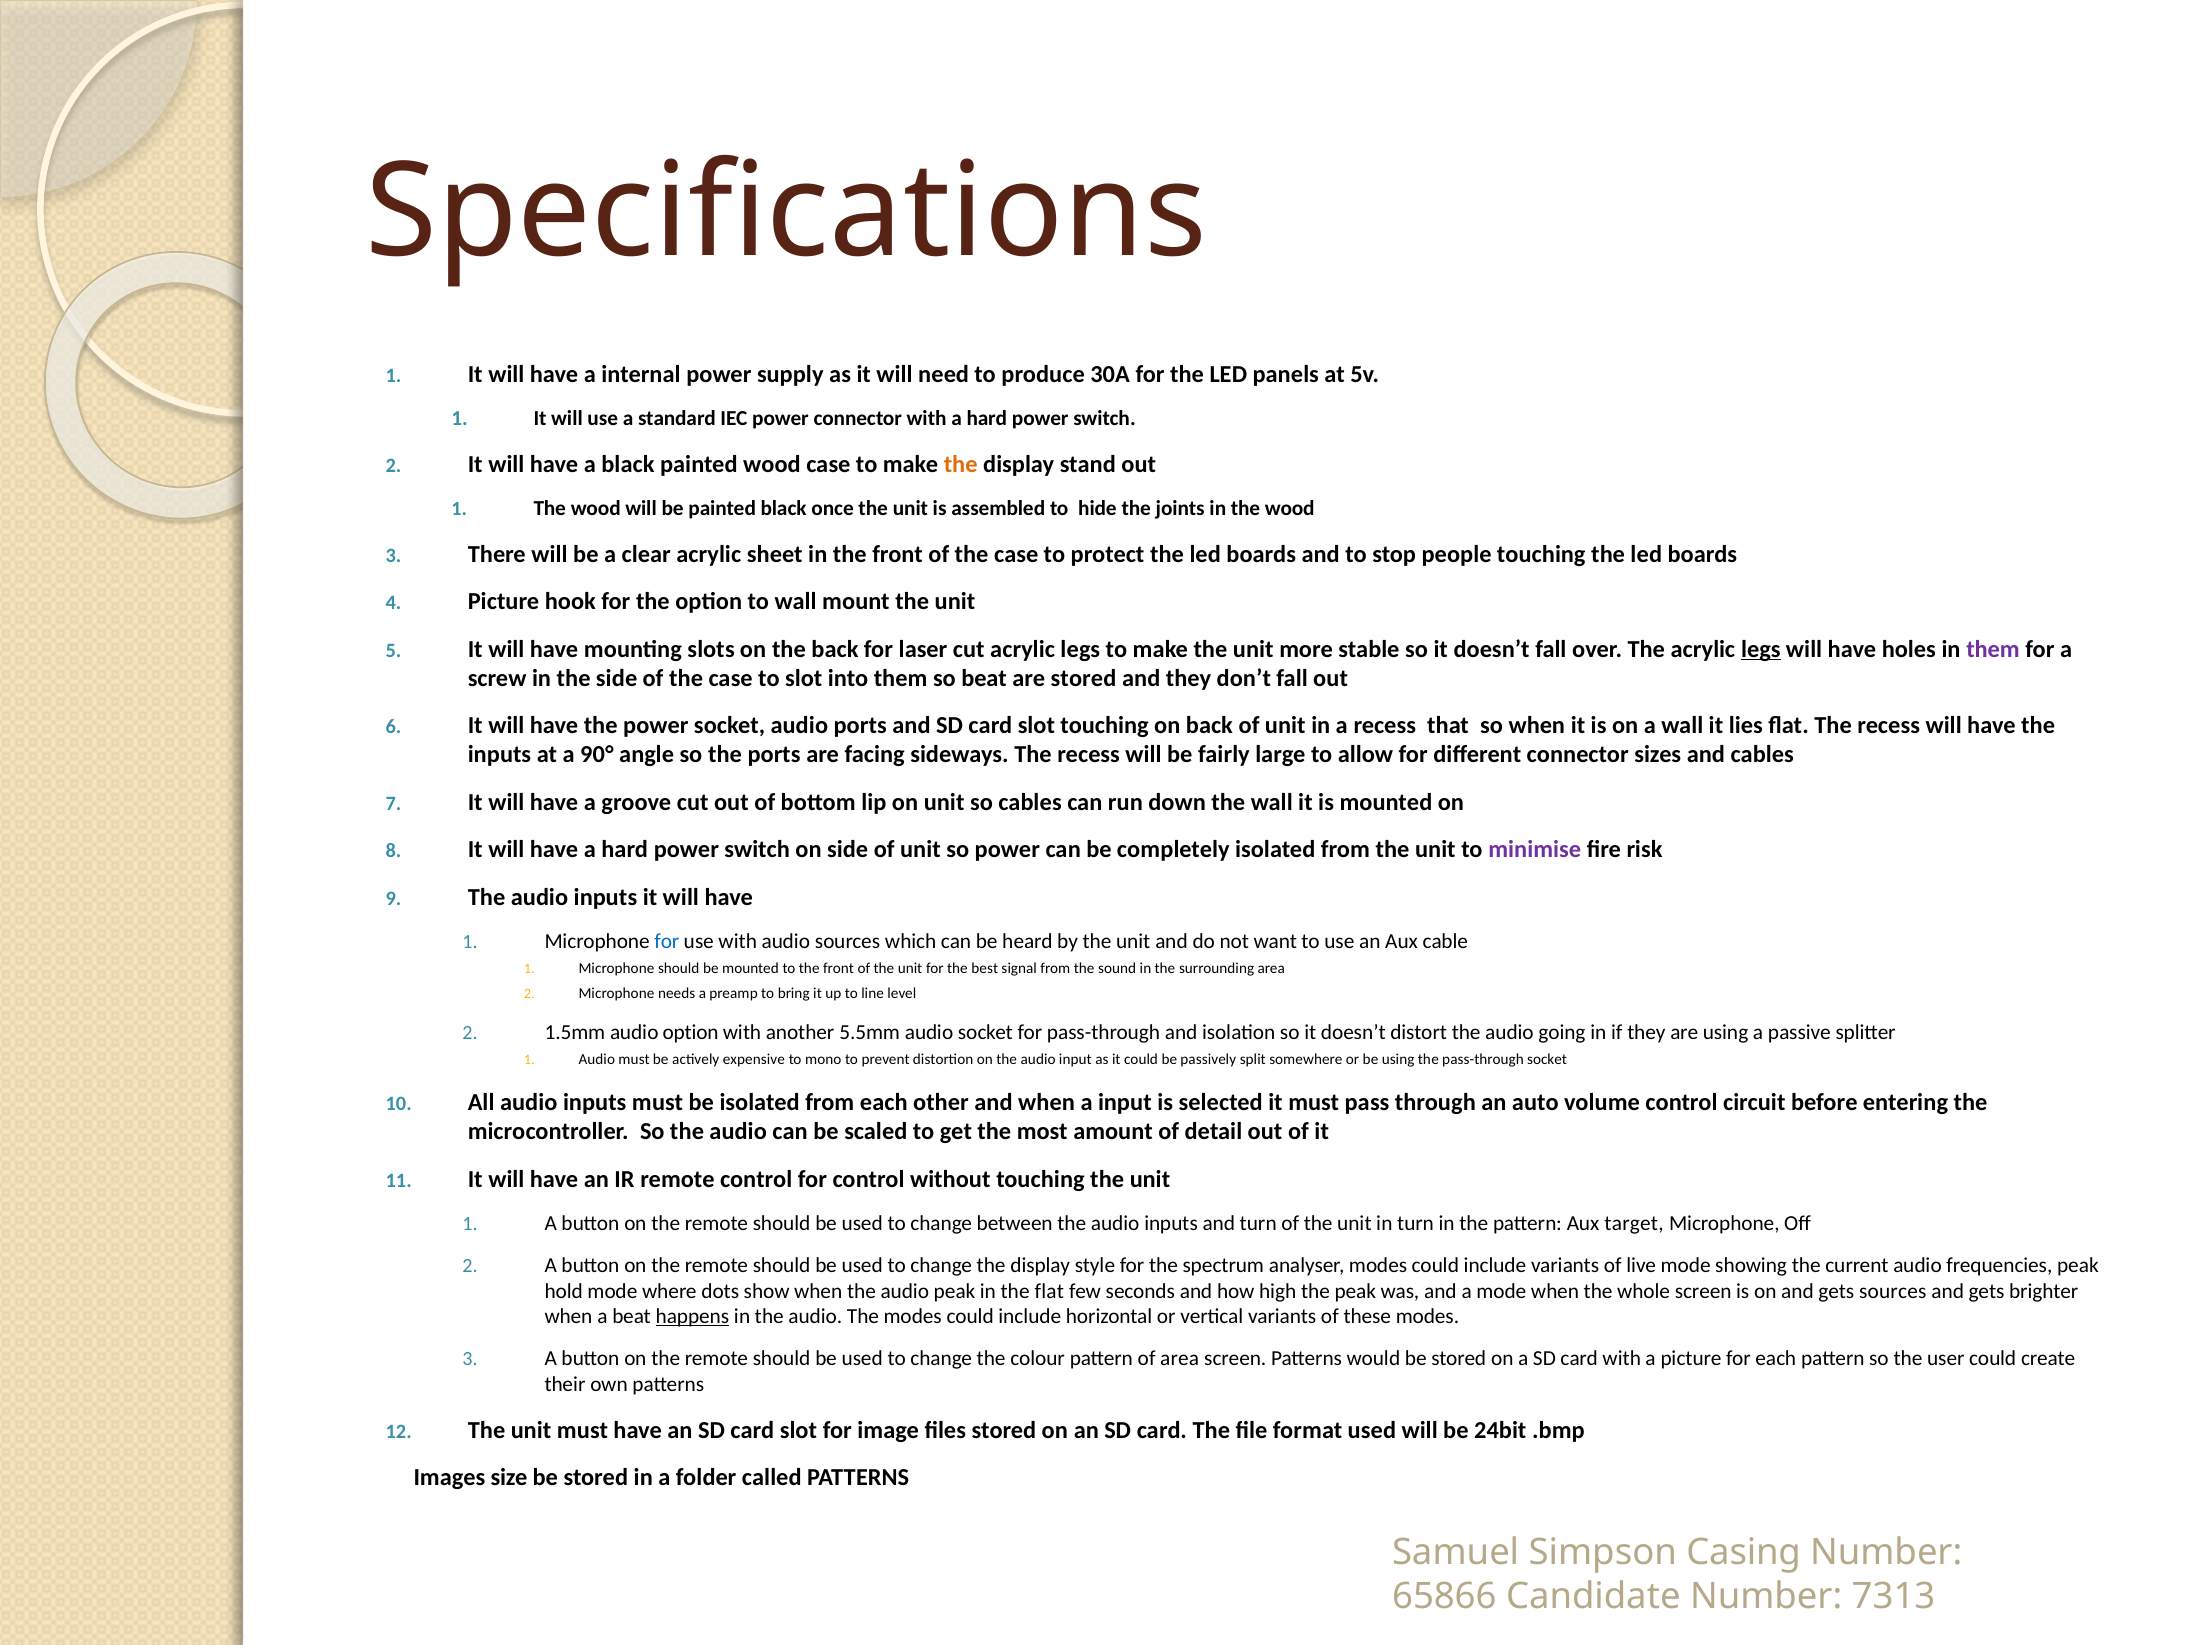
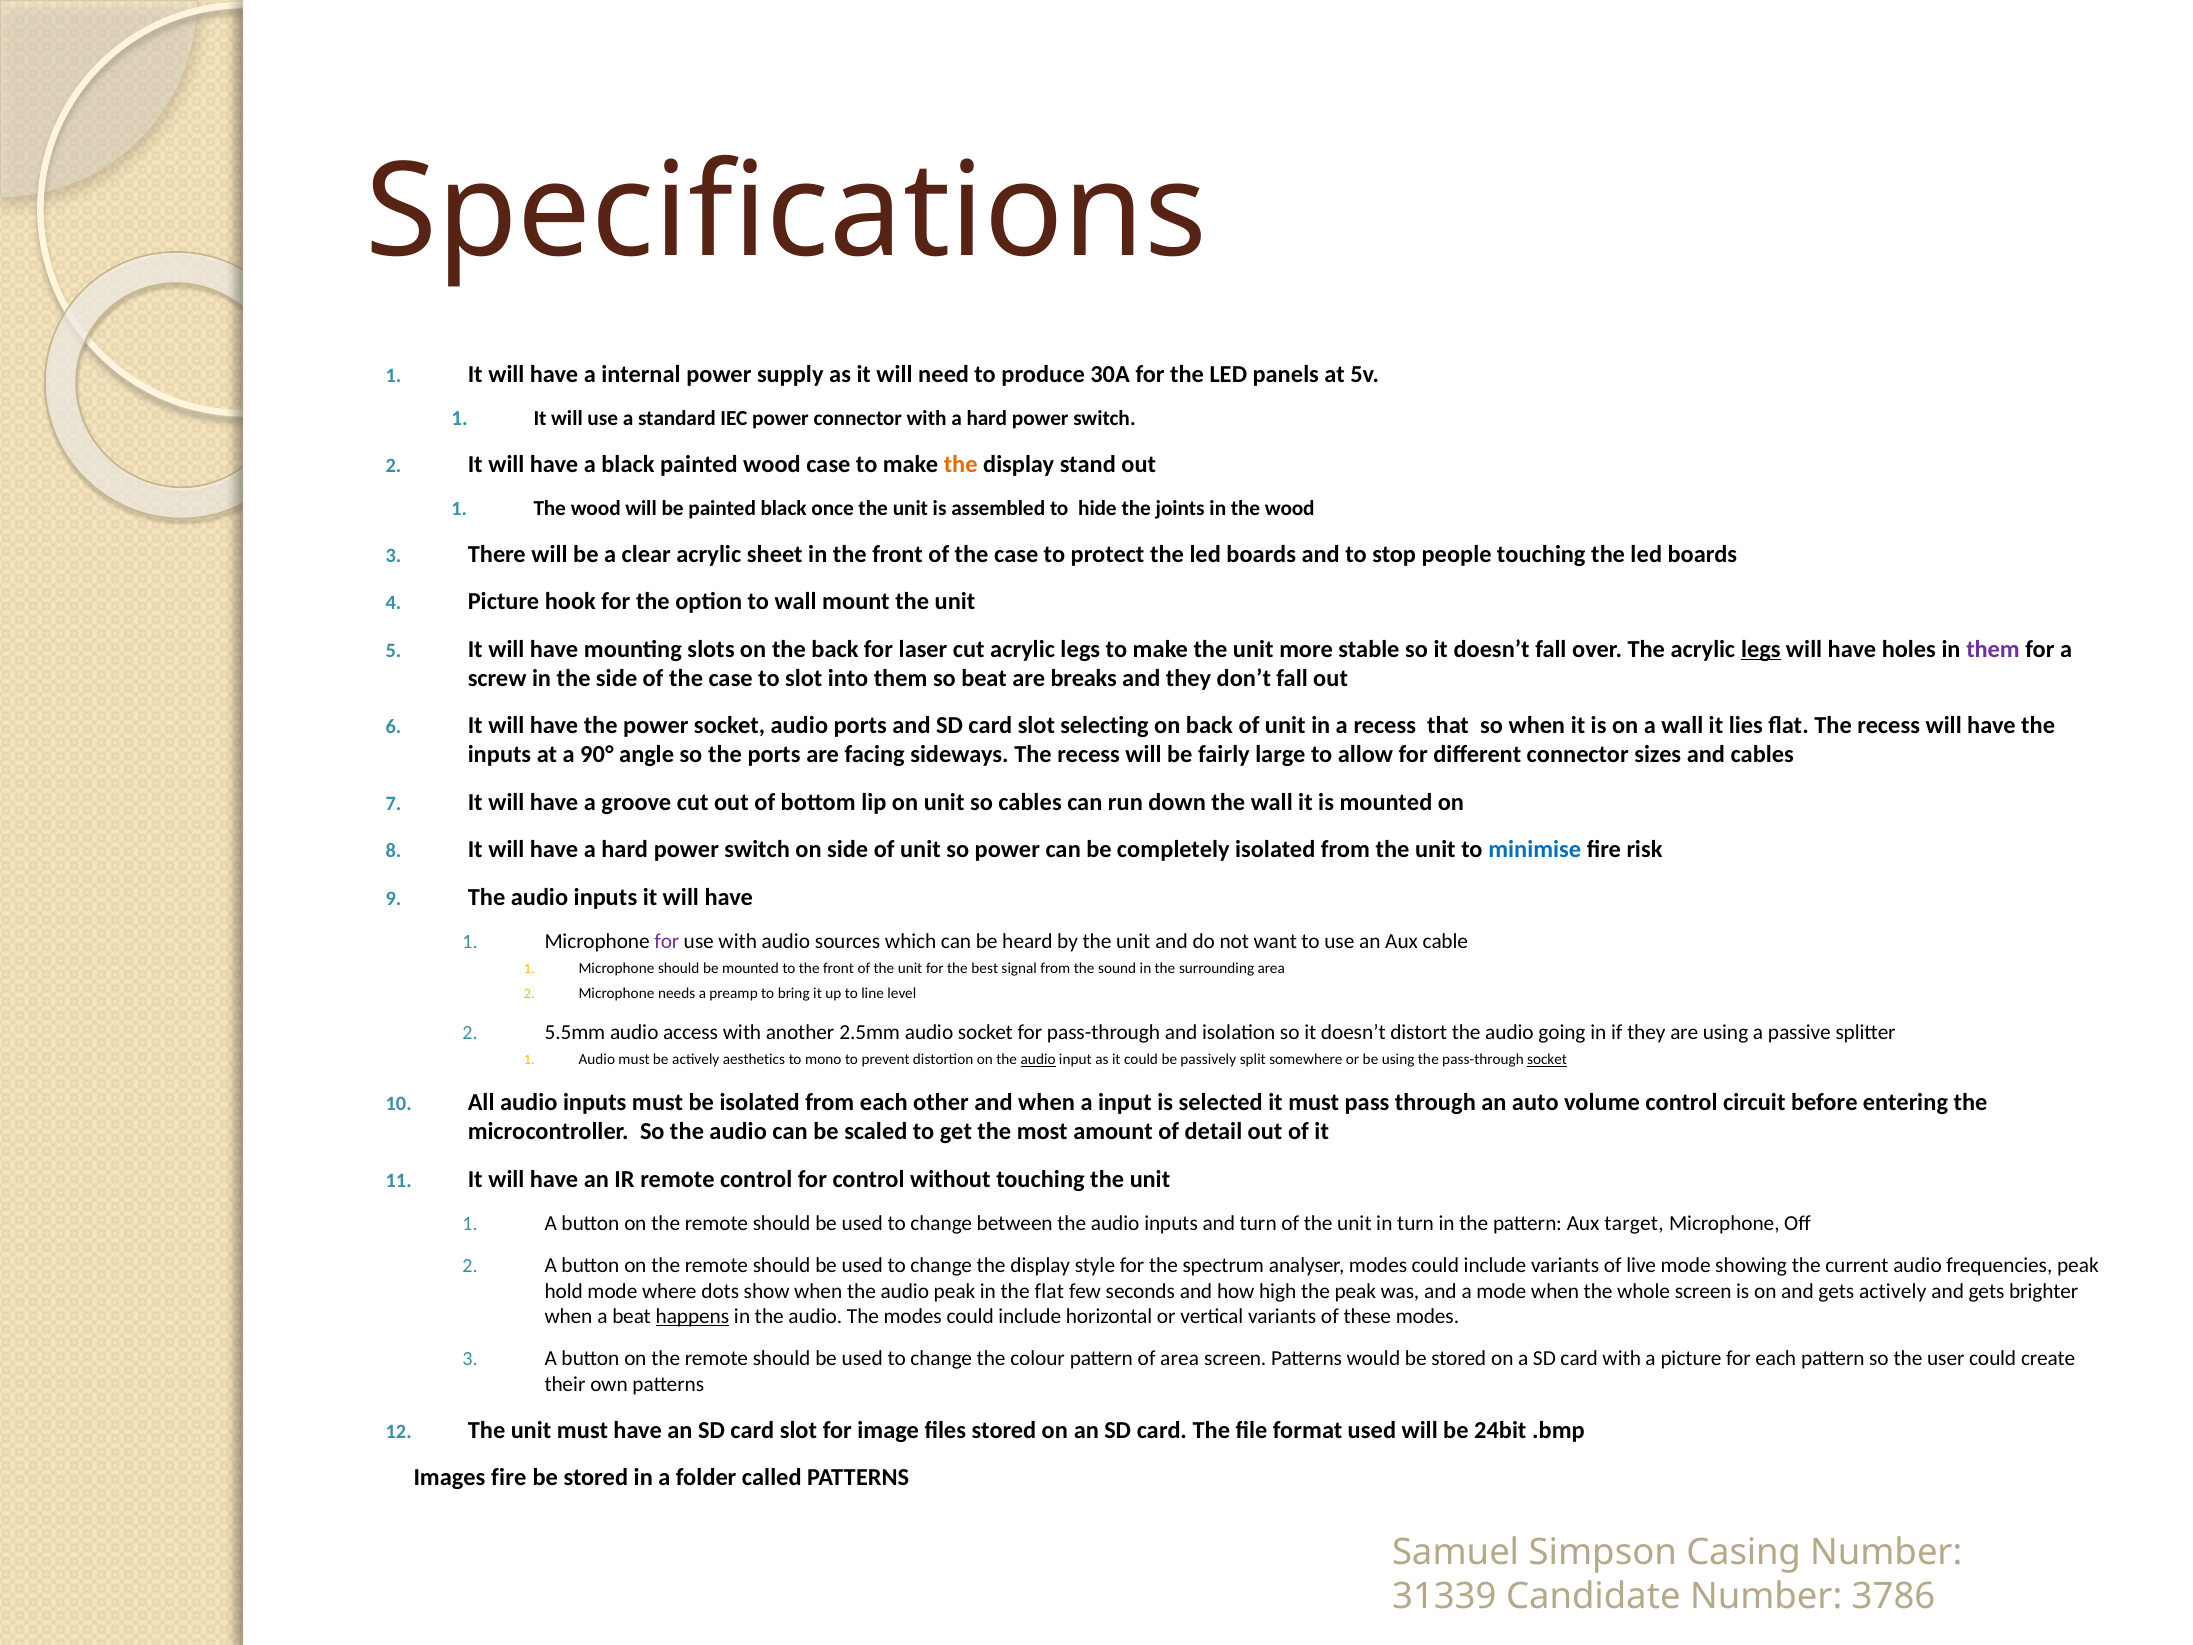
are stored: stored -> breaks (1084, 678)
slot touching: touching -> selecting (1105, 726)
minimise colour: purple -> blue (1535, 850)
for colour: blue -> purple (667, 941)
1.5mm: 1.5mm -> 5.5mm (575, 1032)
audio option: option -> access (691, 1032)
5.5mm: 5.5mm -> 2.5mm (870, 1032)
expensive: expensive -> aesthetics (754, 1060)
audio underline: none -> present (1038, 1060)
socket underline: none -> present (1547, 1060)
gets sources: sources -> actively (1893, 1291)
Images size: size -> fire (509, 1478)
65866: 65866 -> 31339 (1444, 1596)
7313: 7313 -> 3786 (1894, 1596)
